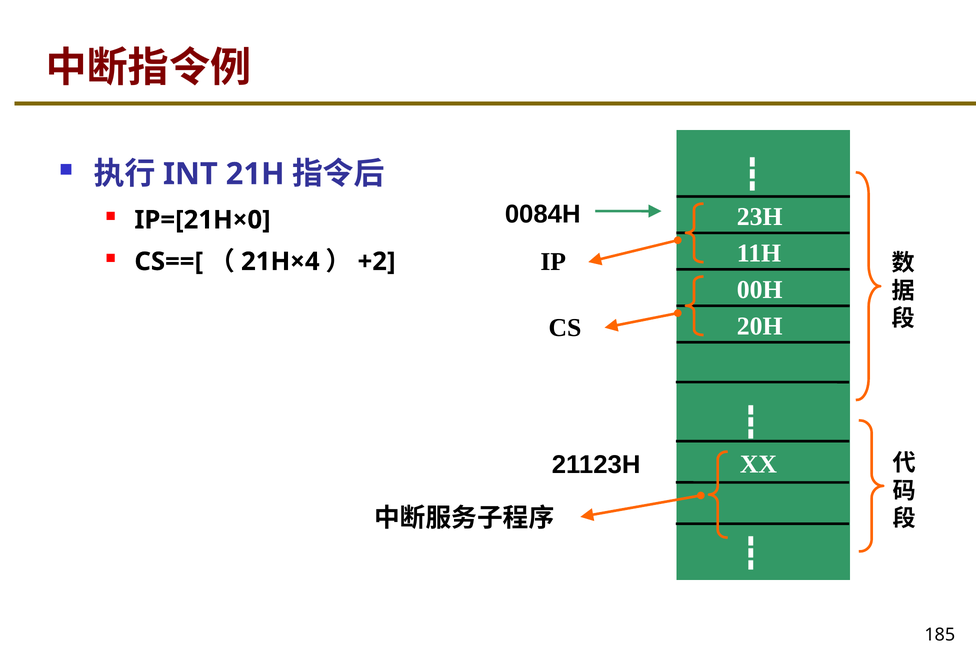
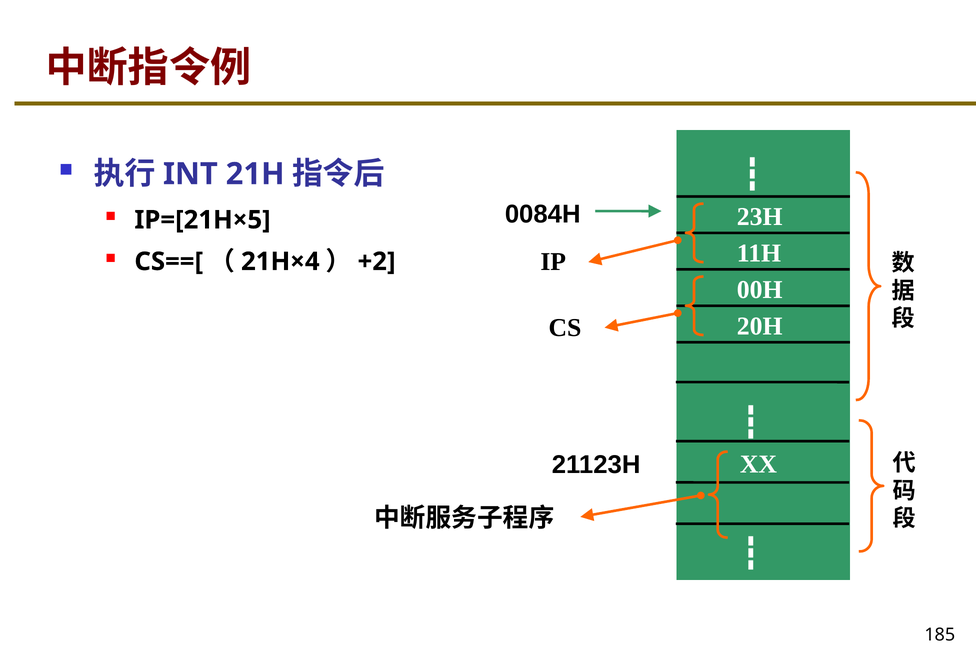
IP=[21H×0: IP=[21H×0 -> IP=[21H×5 (203, 220)
